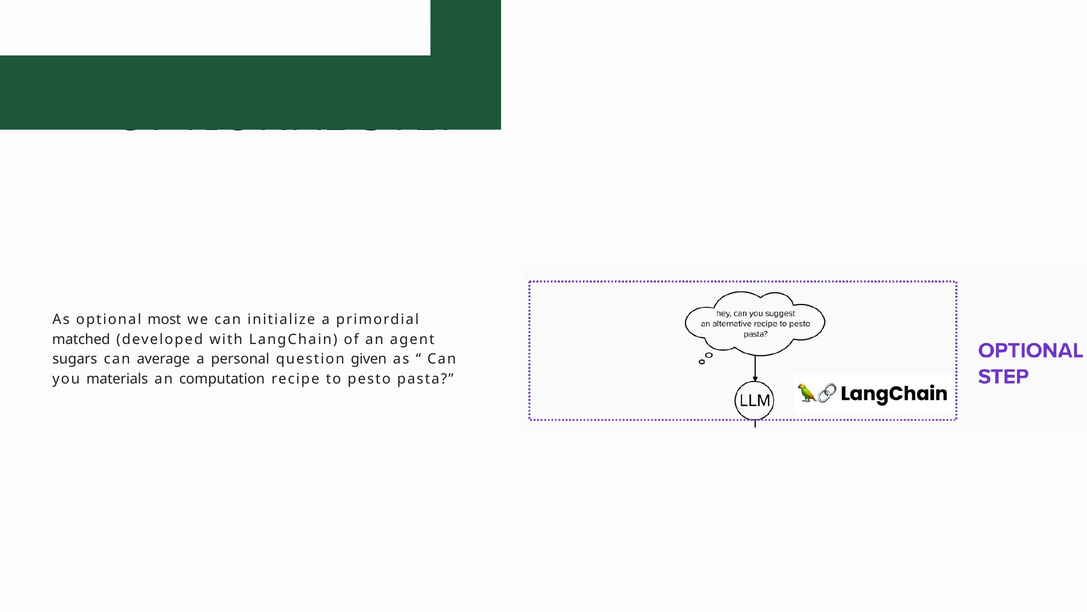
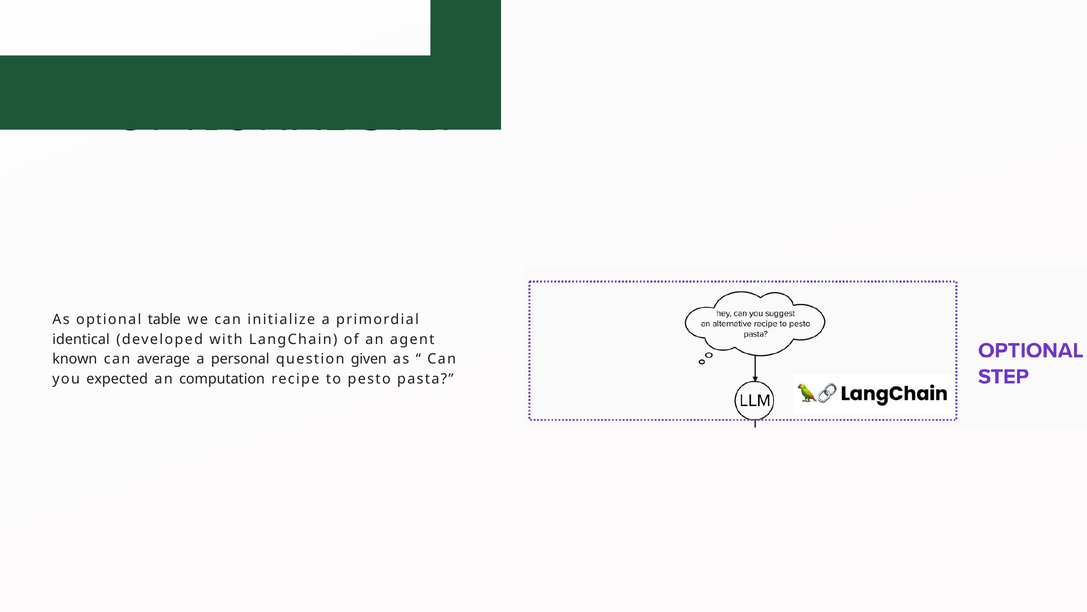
most: most -> table (164, 319)
matched: matched -> identical (81, 339)
sugars: sugars -> known (75, 359)
materials: materials -> expected (117, 378)
